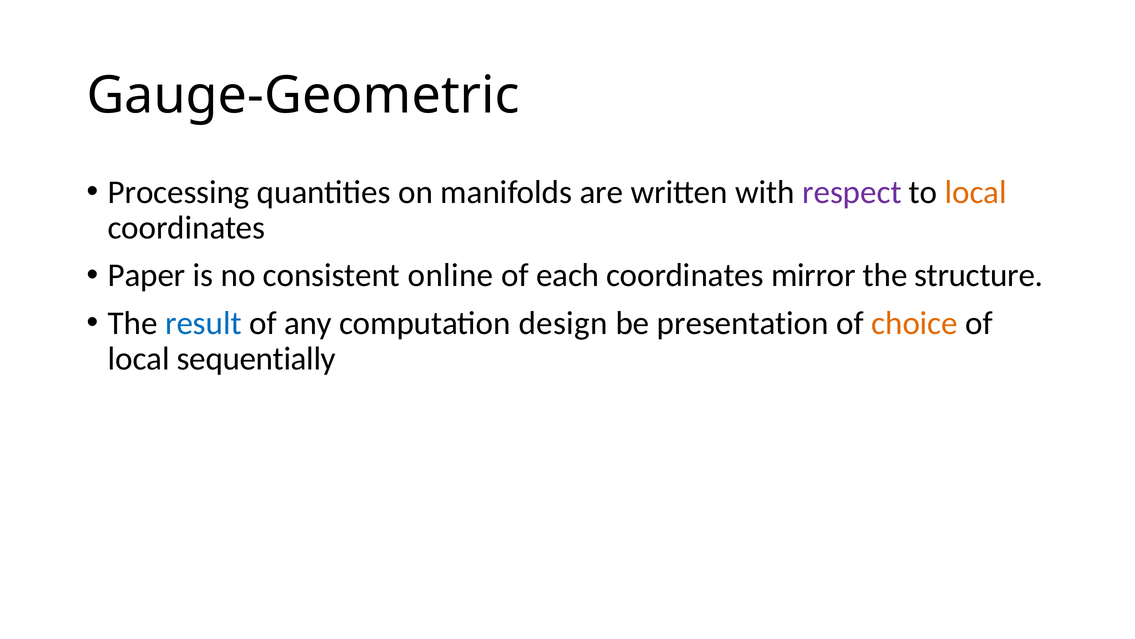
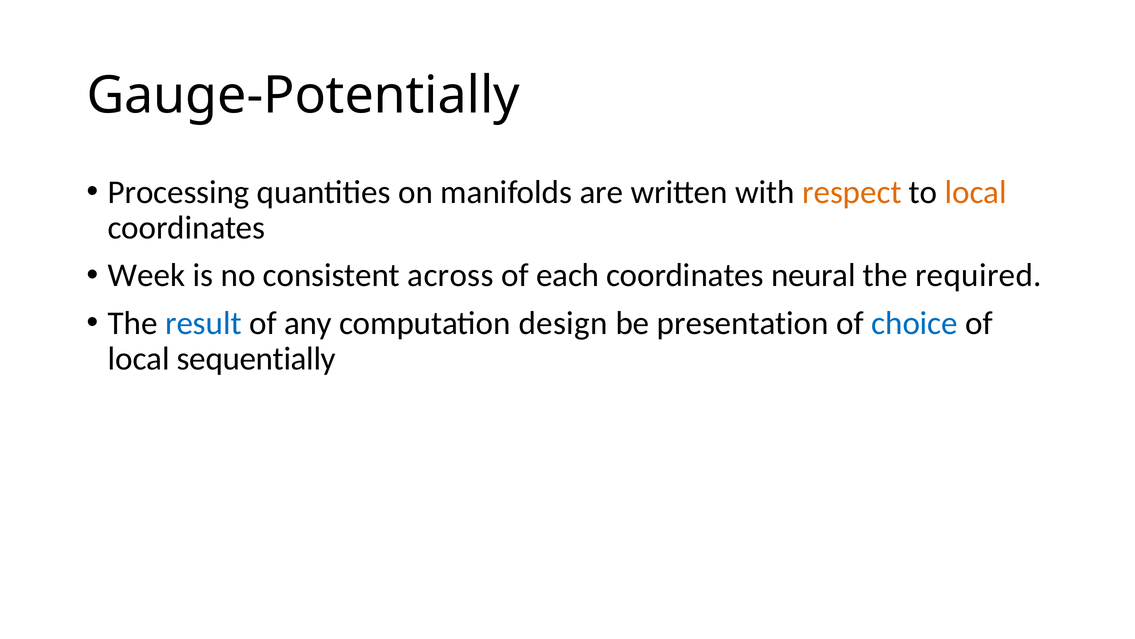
Gauge-Geometric: Gauge-Geometric -> Gauge-Potentially (303, 95)
respect colour: purple -> orange (852, 192)
Paper: Paper -> Week (147, 275)
online: online -> across (451, 275)
mirror: mirror -> neural (813, 275)
structure: structure -> required (978, 275)
choice colour: orange -> blue (915, 323)
